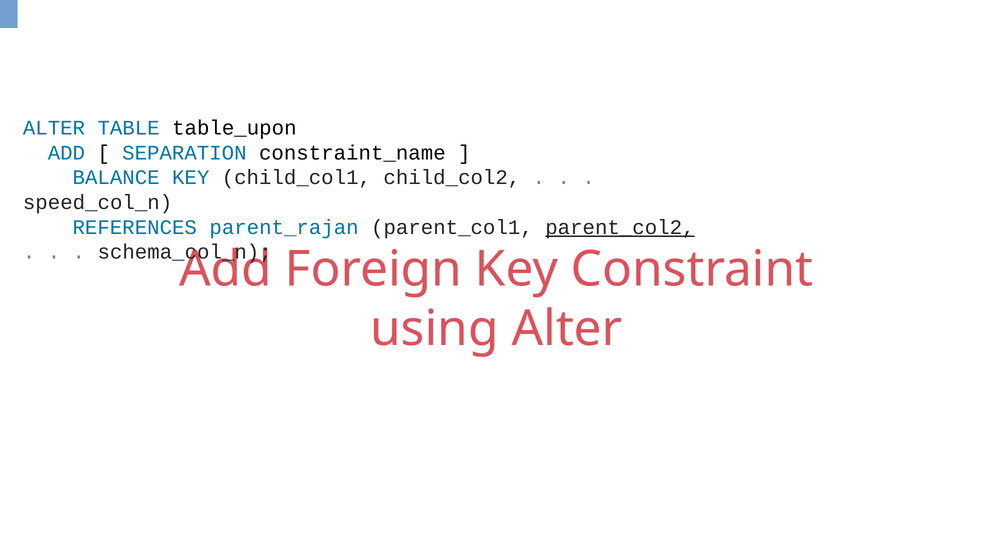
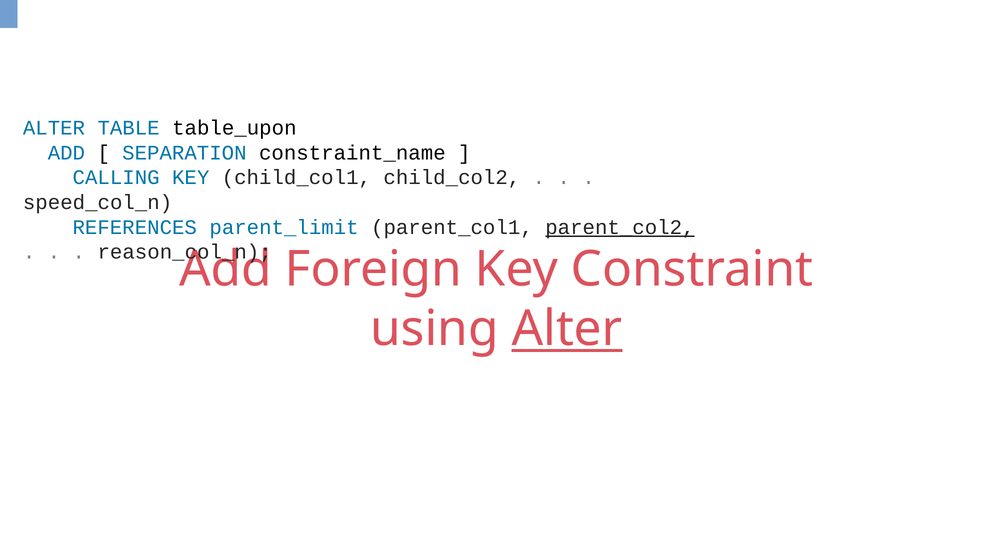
BALANCE: BALANCE -> CALLING (116, 177)
parent_rajan: parent_rajan -> parent_limit (284, 227)
schema_col_n: schema_col_n -> reason_col_n (185, 252)
Alter underline: none -> present (567, 329)
